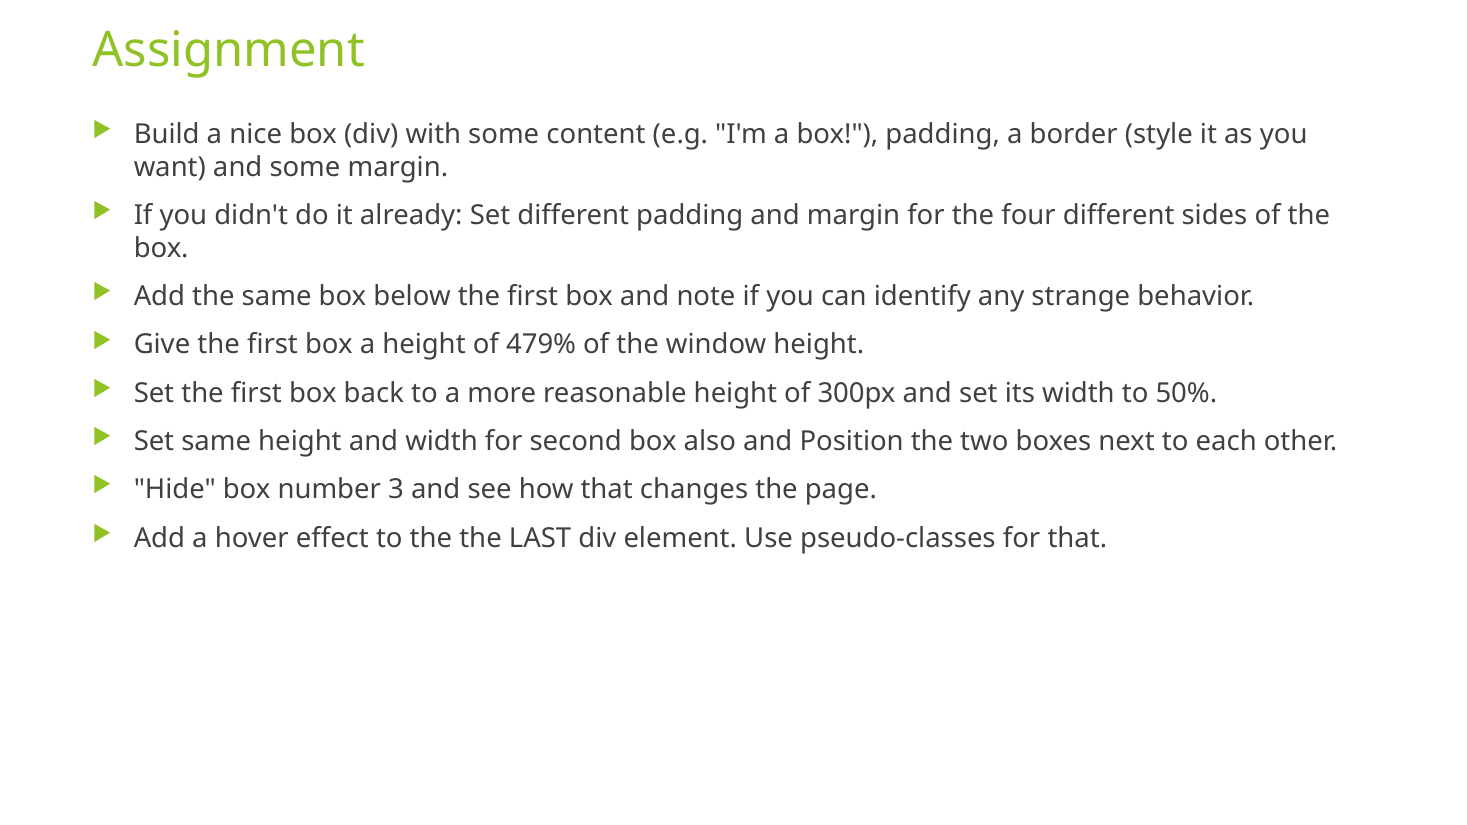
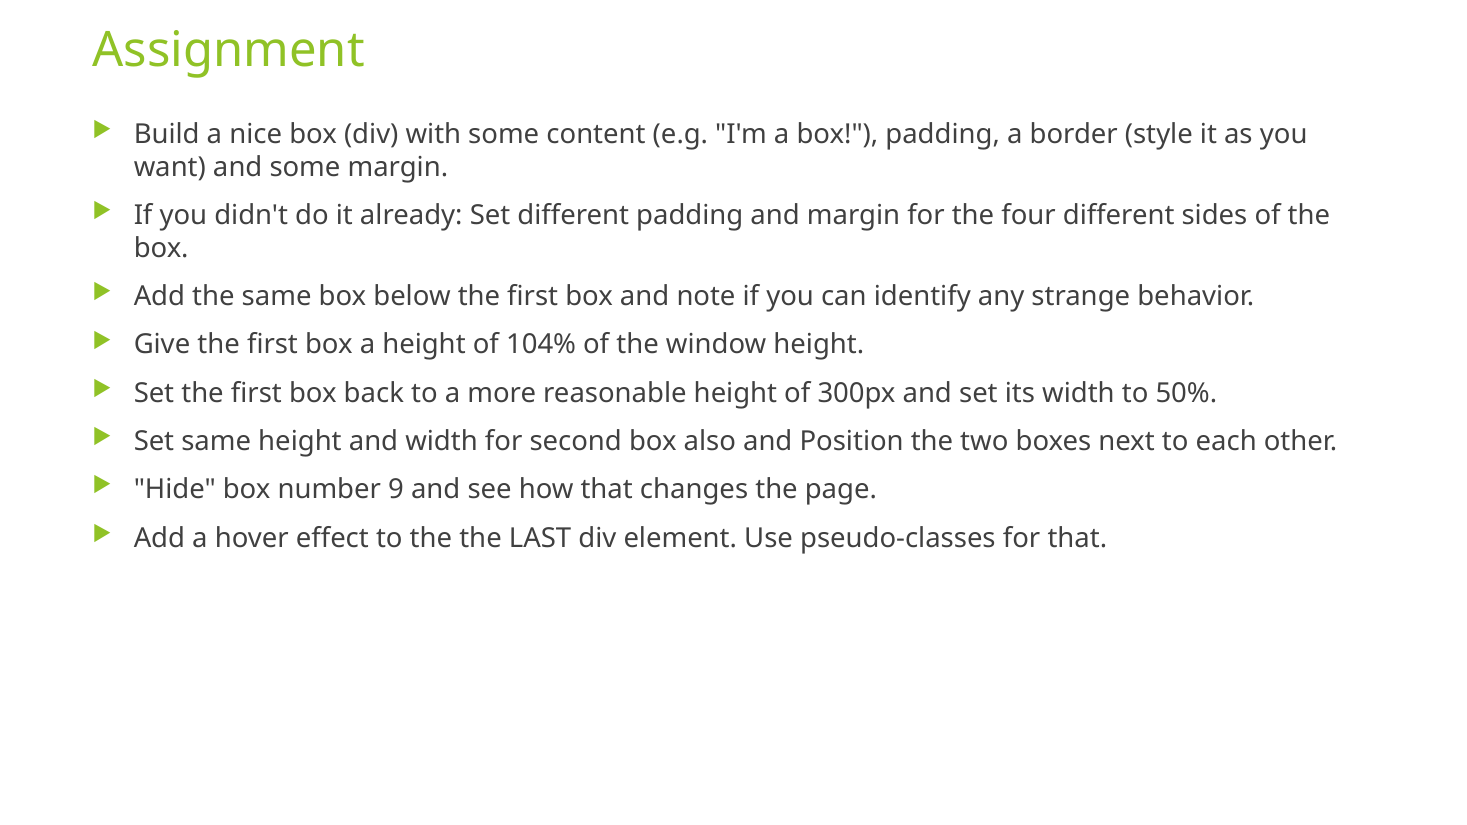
479%: 479% -> 104% (541, 345)
3: 3 -> 9 (396, 490)
